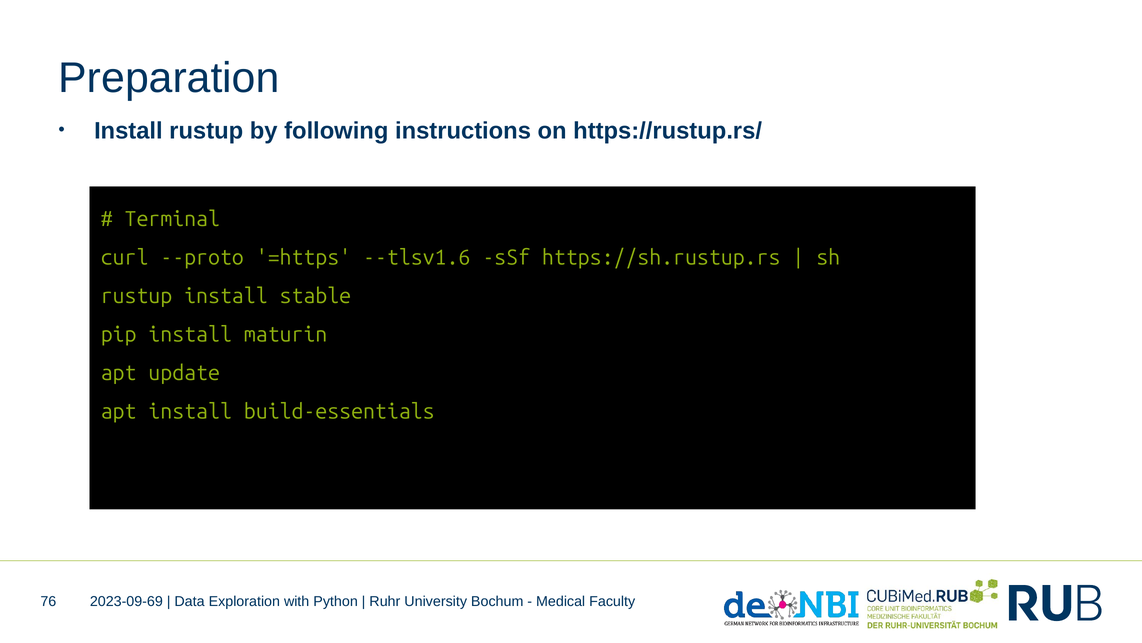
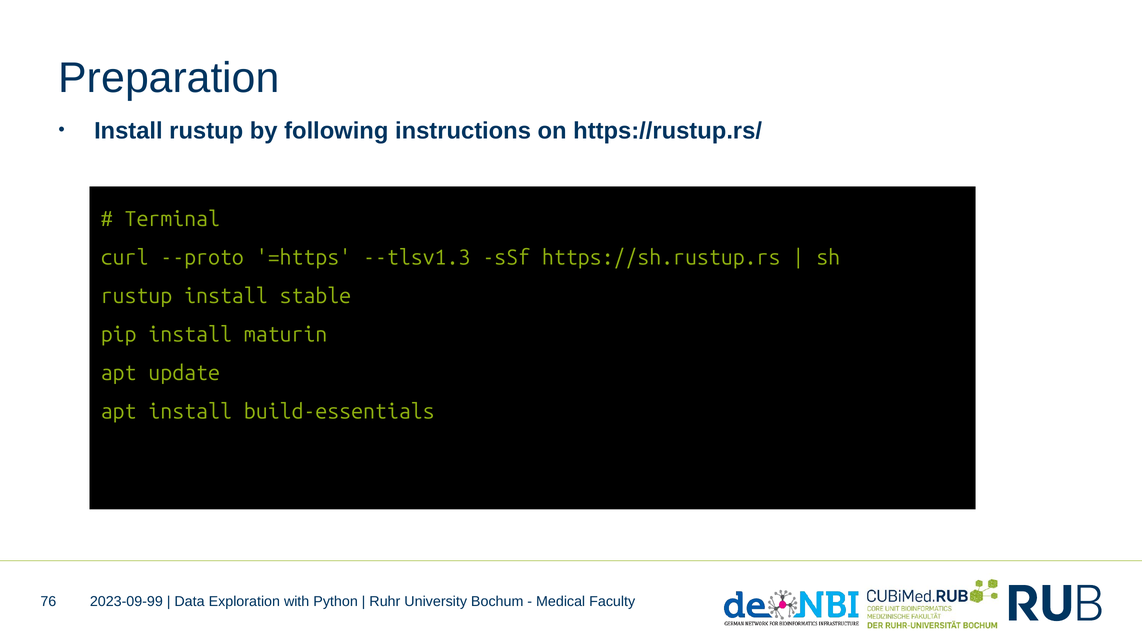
--tlsv1.6: --tlsv1.6 -> --tlsv1.3 (417, 258)
2023-09-69: 2023-09-69 -> 2023-09-99 (126, 601)
